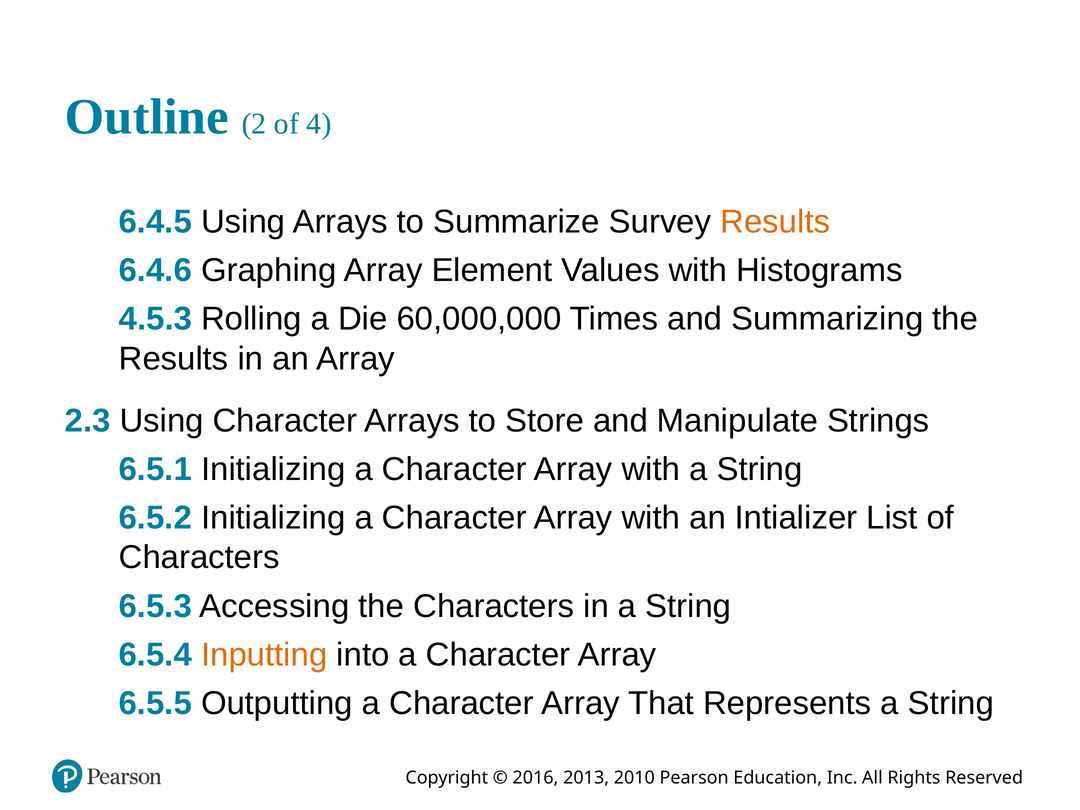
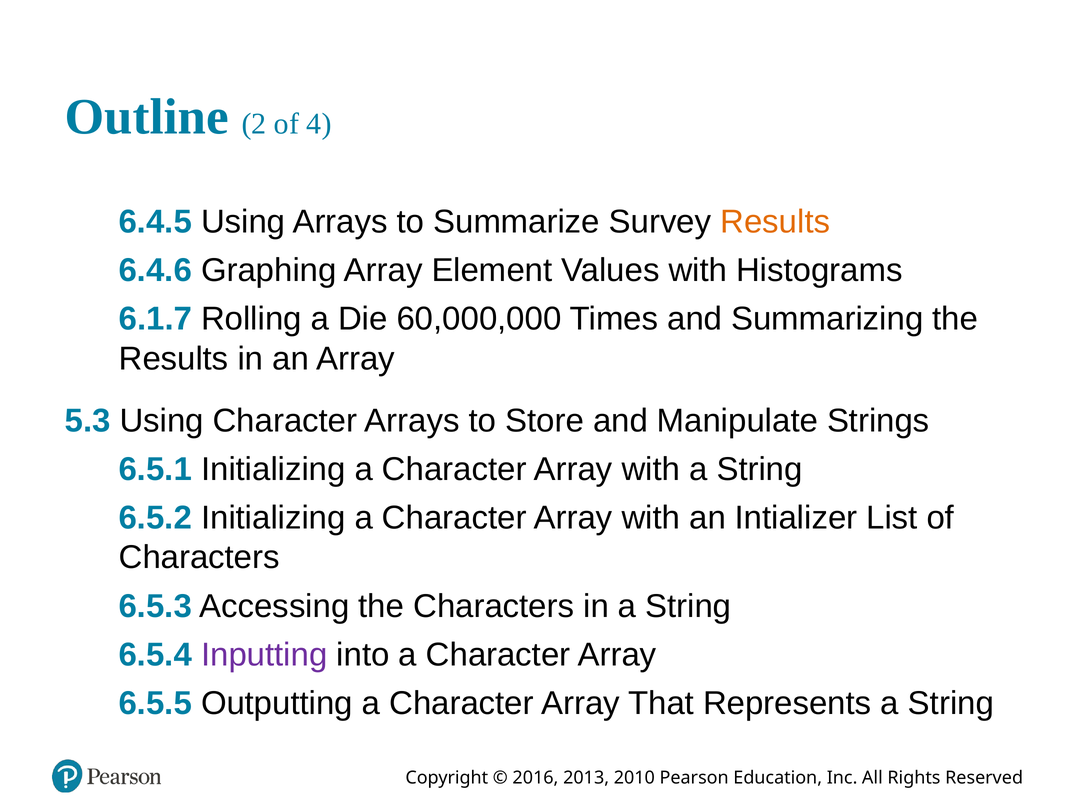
4.5.3: 4.5.3 -> 6.1.7 (155, 319)
2.3: 2.3 -> 5.3 (88, 421)
Inputting colour: orange -> purple (264, 655)
